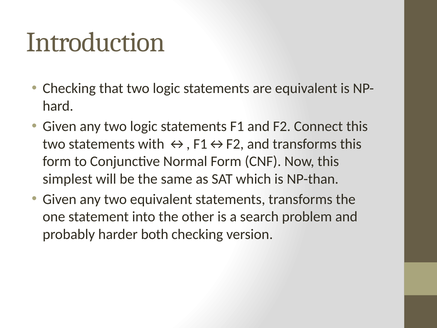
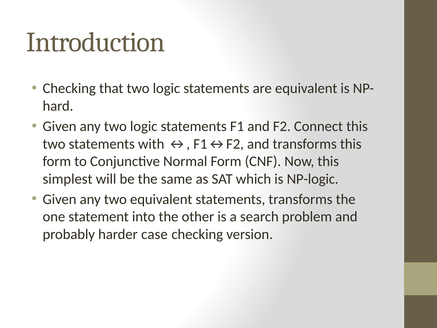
NP-than: NP-than -> NP-logic (313, 179)
both: both -> case (154, 234)
